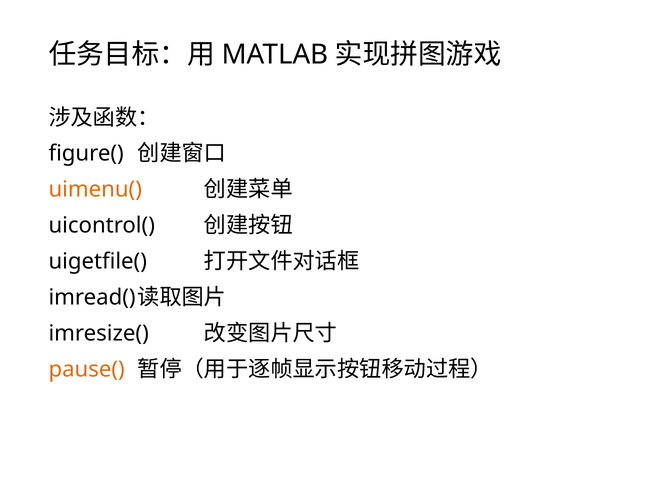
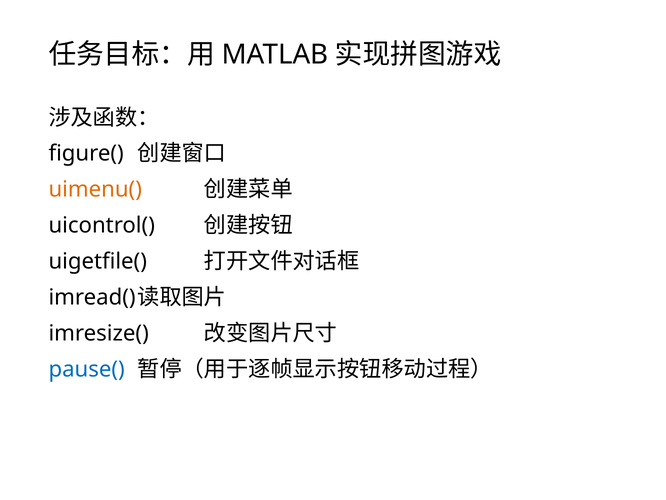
pause( colour: orange -> blue (87, 369)
